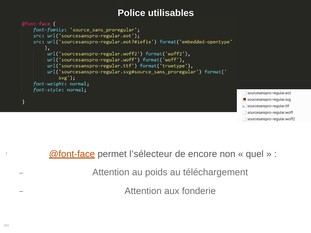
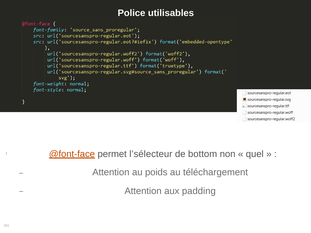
encore: encore -> bottom (203, 154)
fonderie: fonderie -> padding (199, 191)
